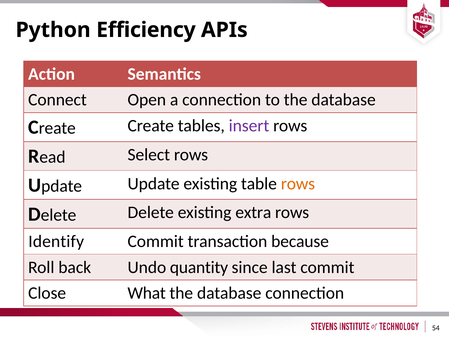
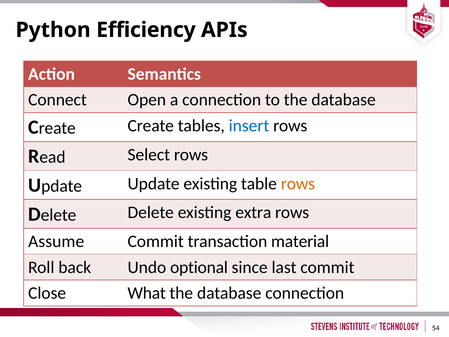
insert colour: purple -> blue (249, 126)
Identify: Identify -> Assume (56, 241)
because: because -> material (300, 241)
quantity: quantity -> optional (199, 267)
